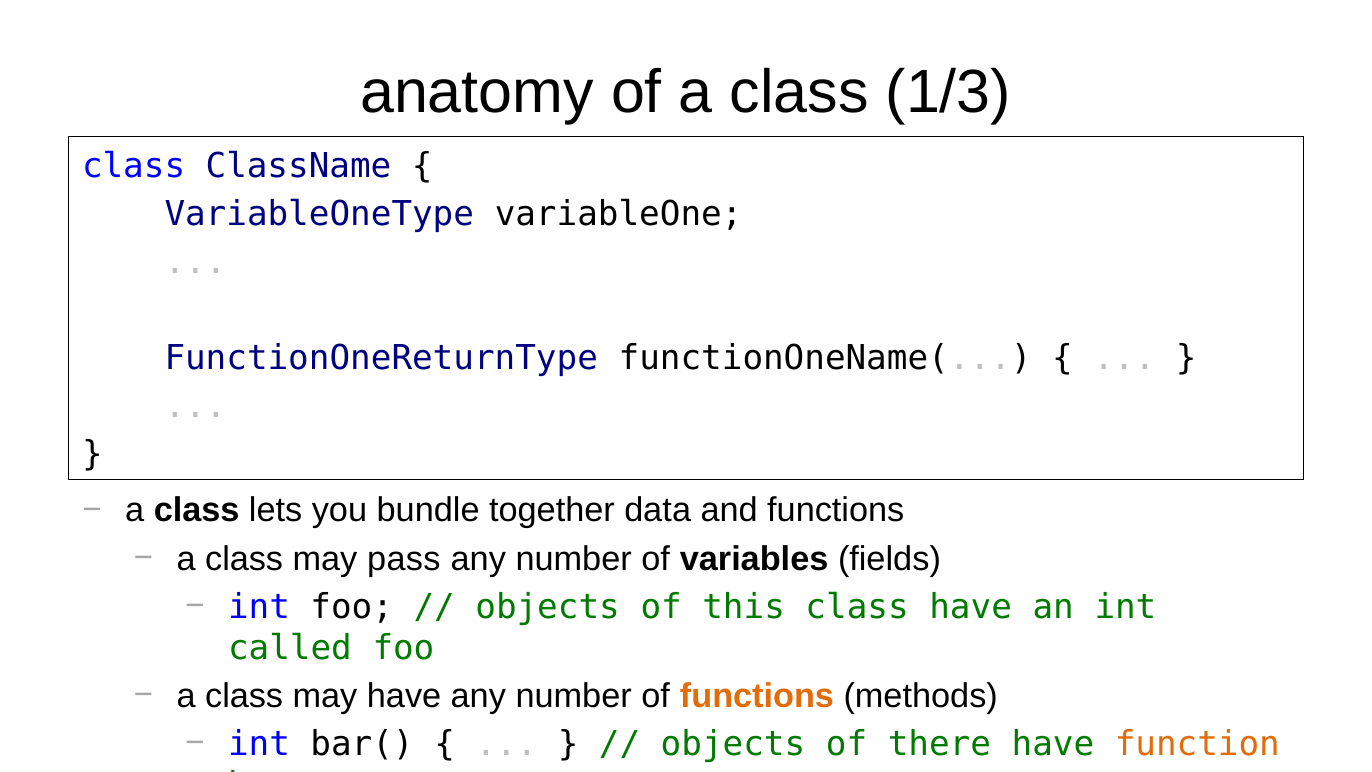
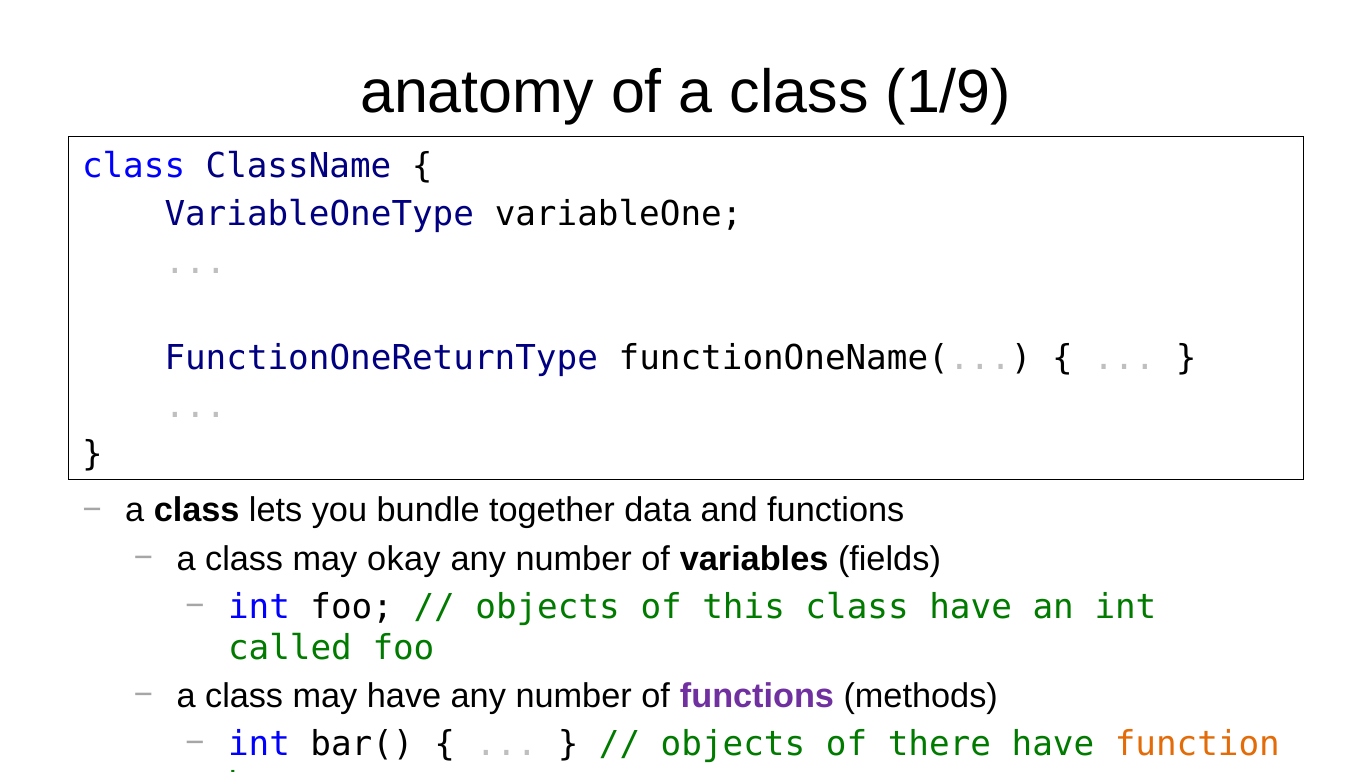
1/3: 1/3 -> 1/9 (948, 92)
pass: pass -> okay (404, 559)
functions colour: orange -> purple (757, 696)
